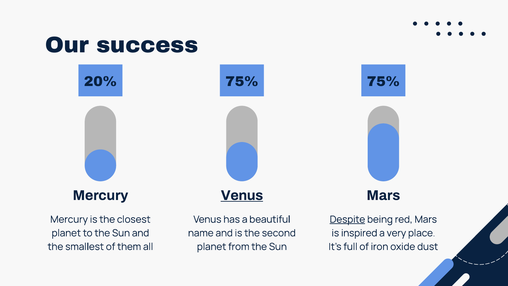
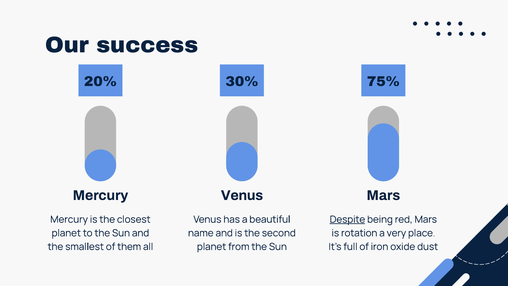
20% 75%: 75% -> 30% (242, 81)
Venus underline: present -> none (242, 195)
inspired: inspired -> rotation (359, 233)
